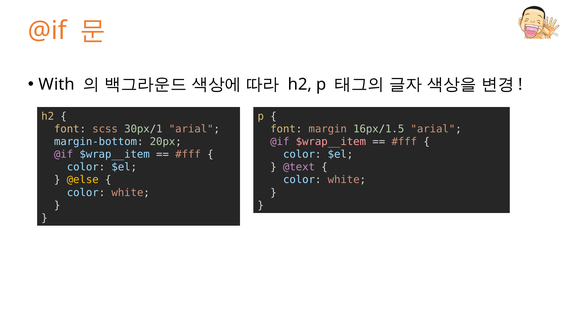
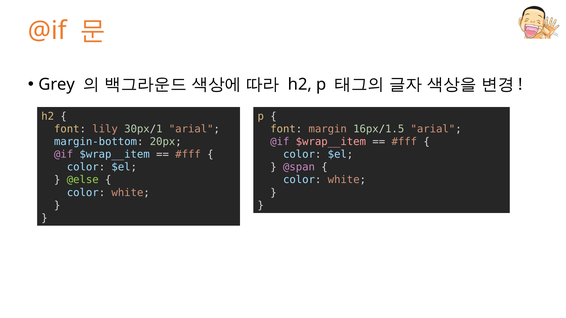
With: With -> Grey (57, 85)
scss: scss -> lily (105, 129)
@text: @text -> @span (299, 167)
@else colour: yellow -> light green (83, 180)
